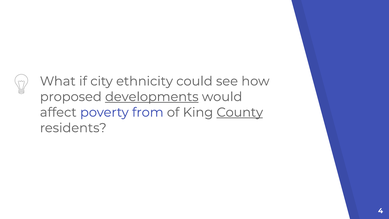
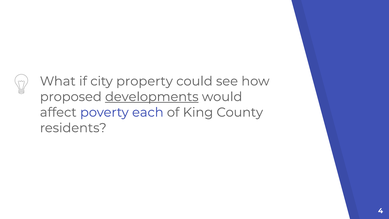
ethnicity: ethnicity -> property (144, 81)
from: from -> each (148, 112)
County underline: present -> none (240, 112)
